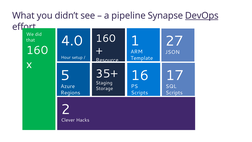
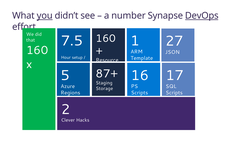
you underline: none -> present (45, 16)
pipeline: pipeline -> number (129, 16)
4.0: 4.0 -> 7.5 (72, 41)
35+: 35+ -> 87+ (107, 73)
